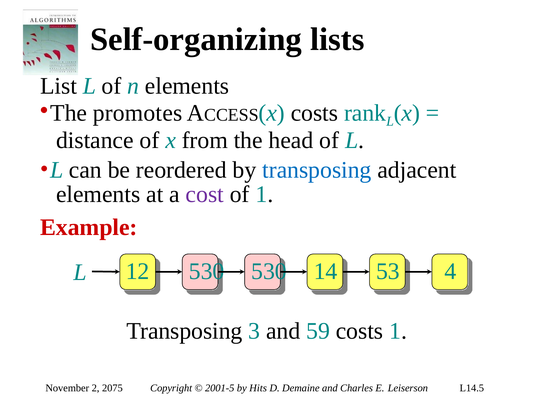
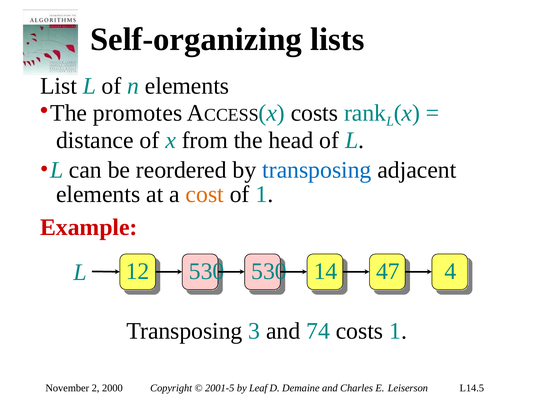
cost colour: purple -> orange (205, 195)
53: 53 -> 47 (388, 271)
59: 59 -> 74 (318, 331)
2075: 2075 -> 2000 (112, 388)
Hits: Hits -> Leaf (258, 388)
